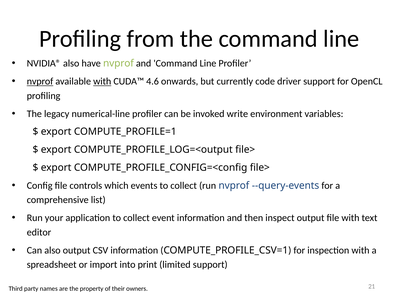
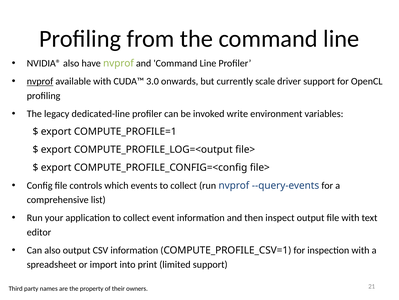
with underline: present -> none (102, 81)
4.6: 4.6 -> 3.0 (153, 81)
code: code -> scale (265, 81)
numerical-line: numerical-line -> dedicated-line (101, 113)
